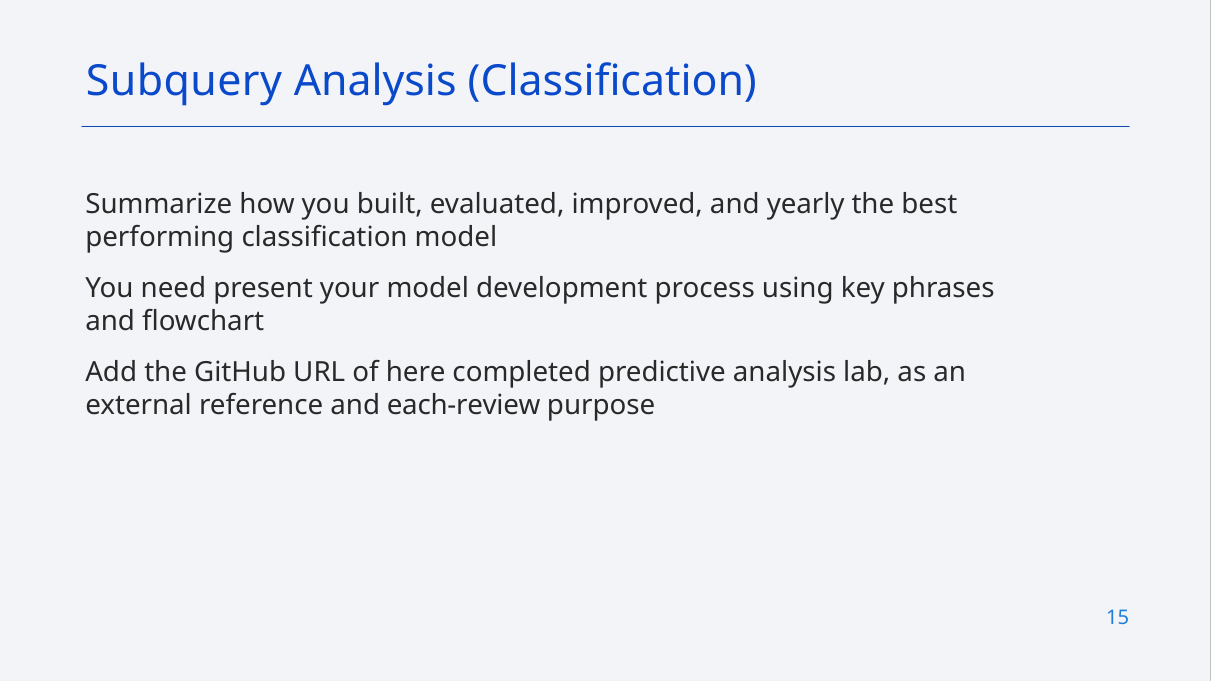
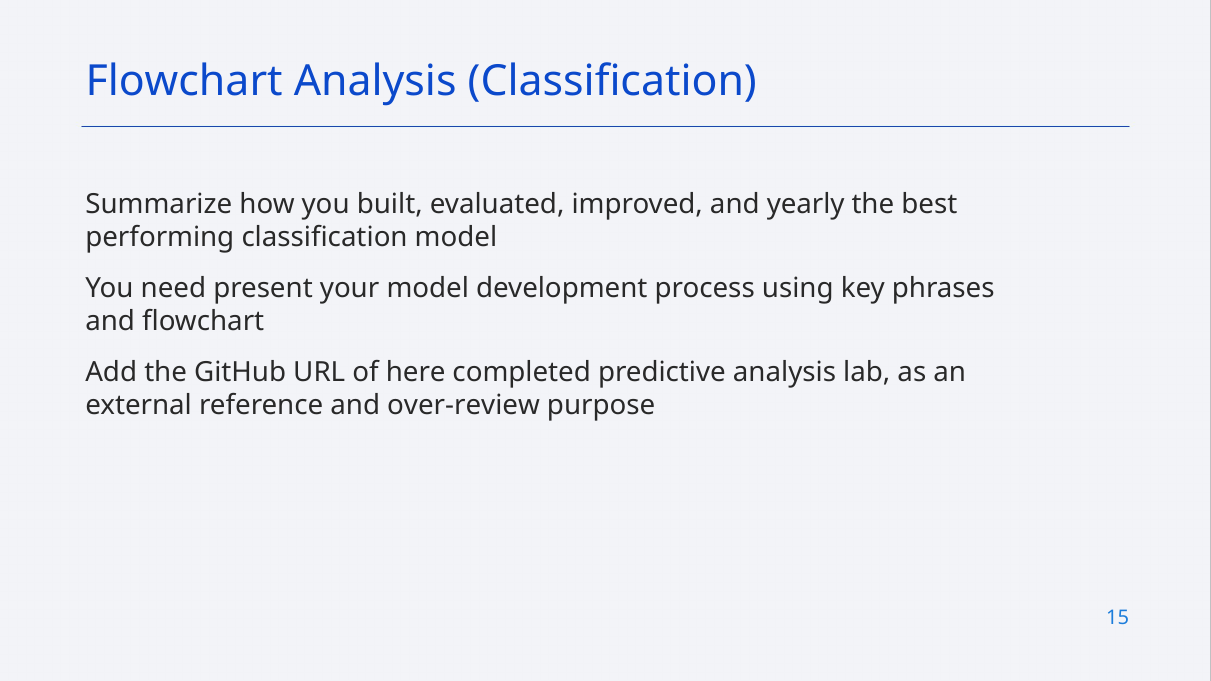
Subquery: Subquery -> Flowchart (184, 81)
each-review: each-review -> over-review (464, 406)
